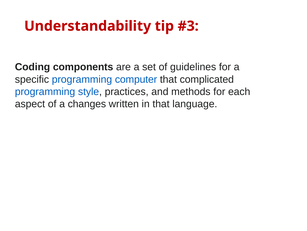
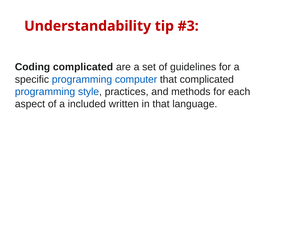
Coding components: components -> complicated (83, 67)
changes: changes -> included (87, 104)
